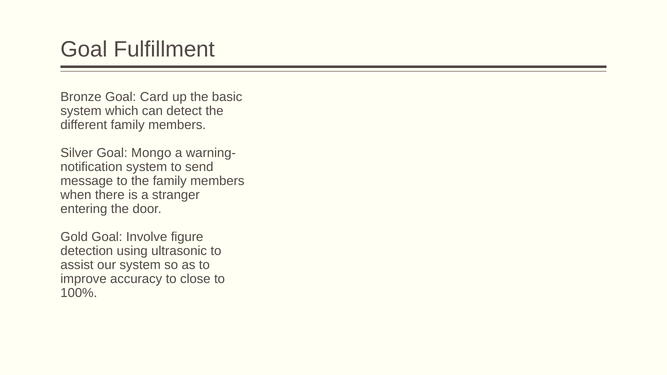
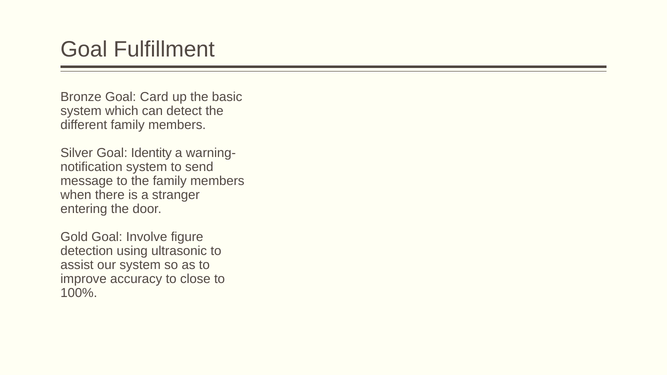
Mongo: Mongo -> Identity (151, 153)
